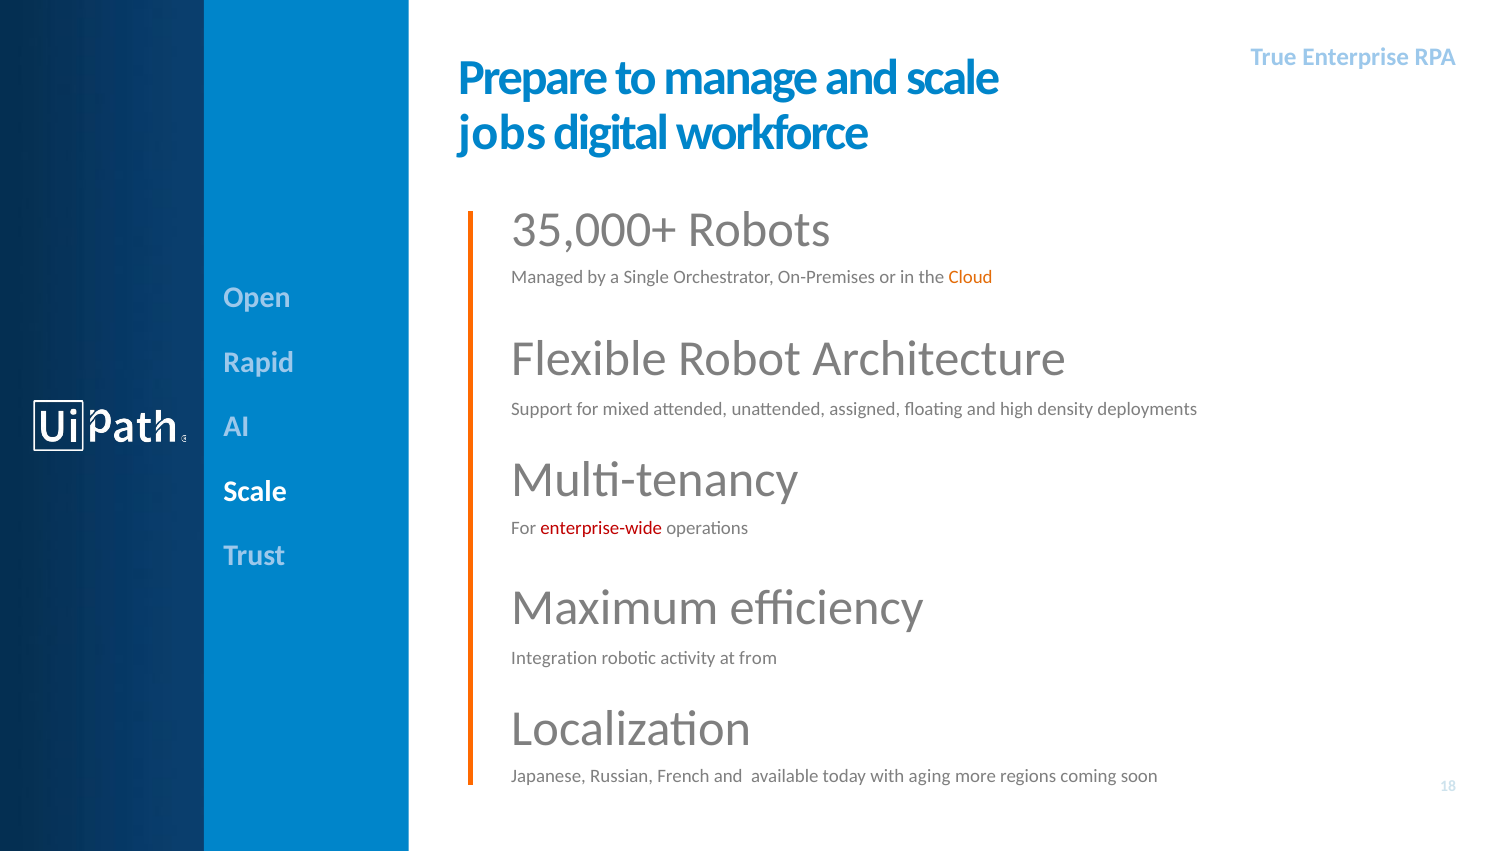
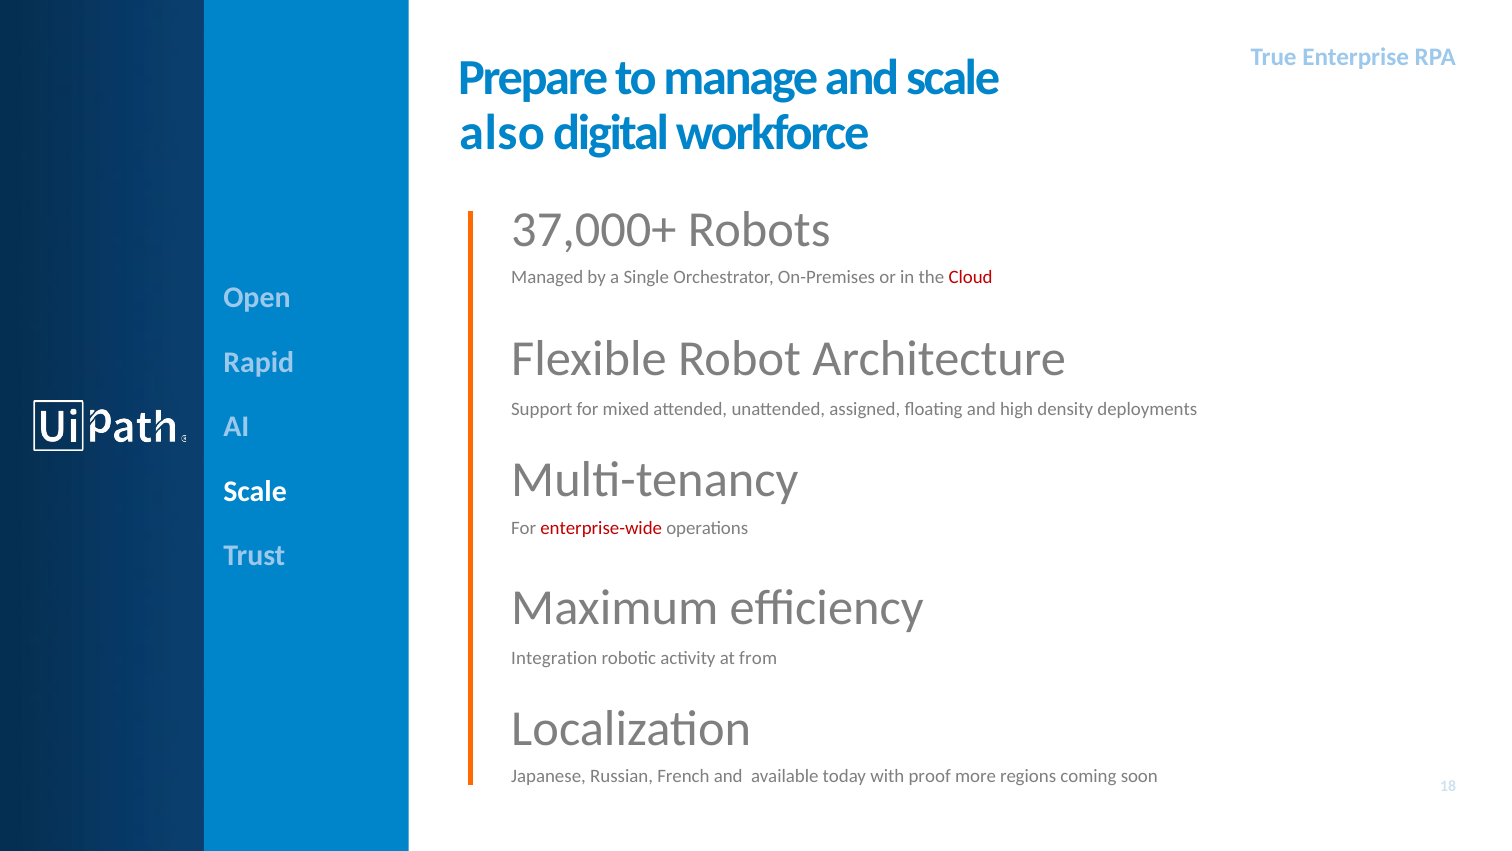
jobs: jobs -> also (502, 132)
35,000+: 35,000+ -> 37,000+ (594, 229)
Cloud colour: orange -> red (971, 277)
aging: aging -> proof (930, 776)
